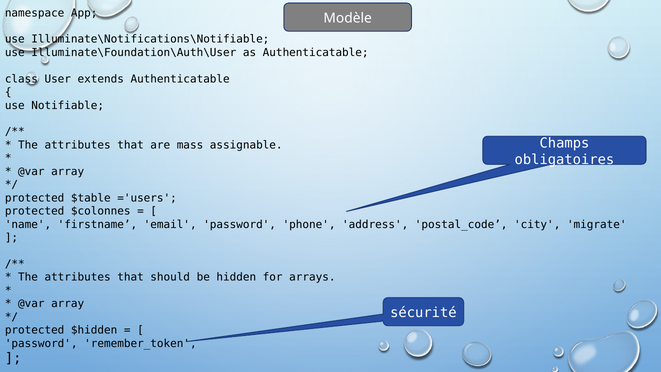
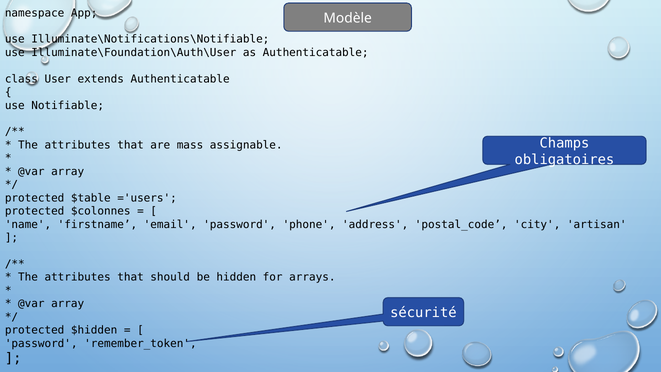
migrate: migrate -> artisan (597, 224)
